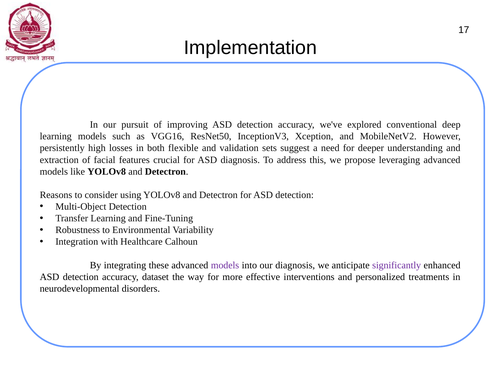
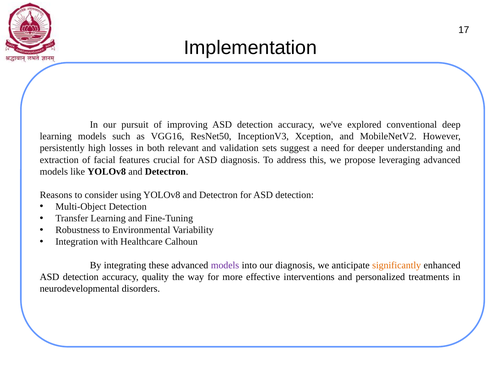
flexible: flexible -> relevant (183, 148)
significantly colour: purple -> orange (397, 265)
dataset: dataset -> quality (155, 277)
